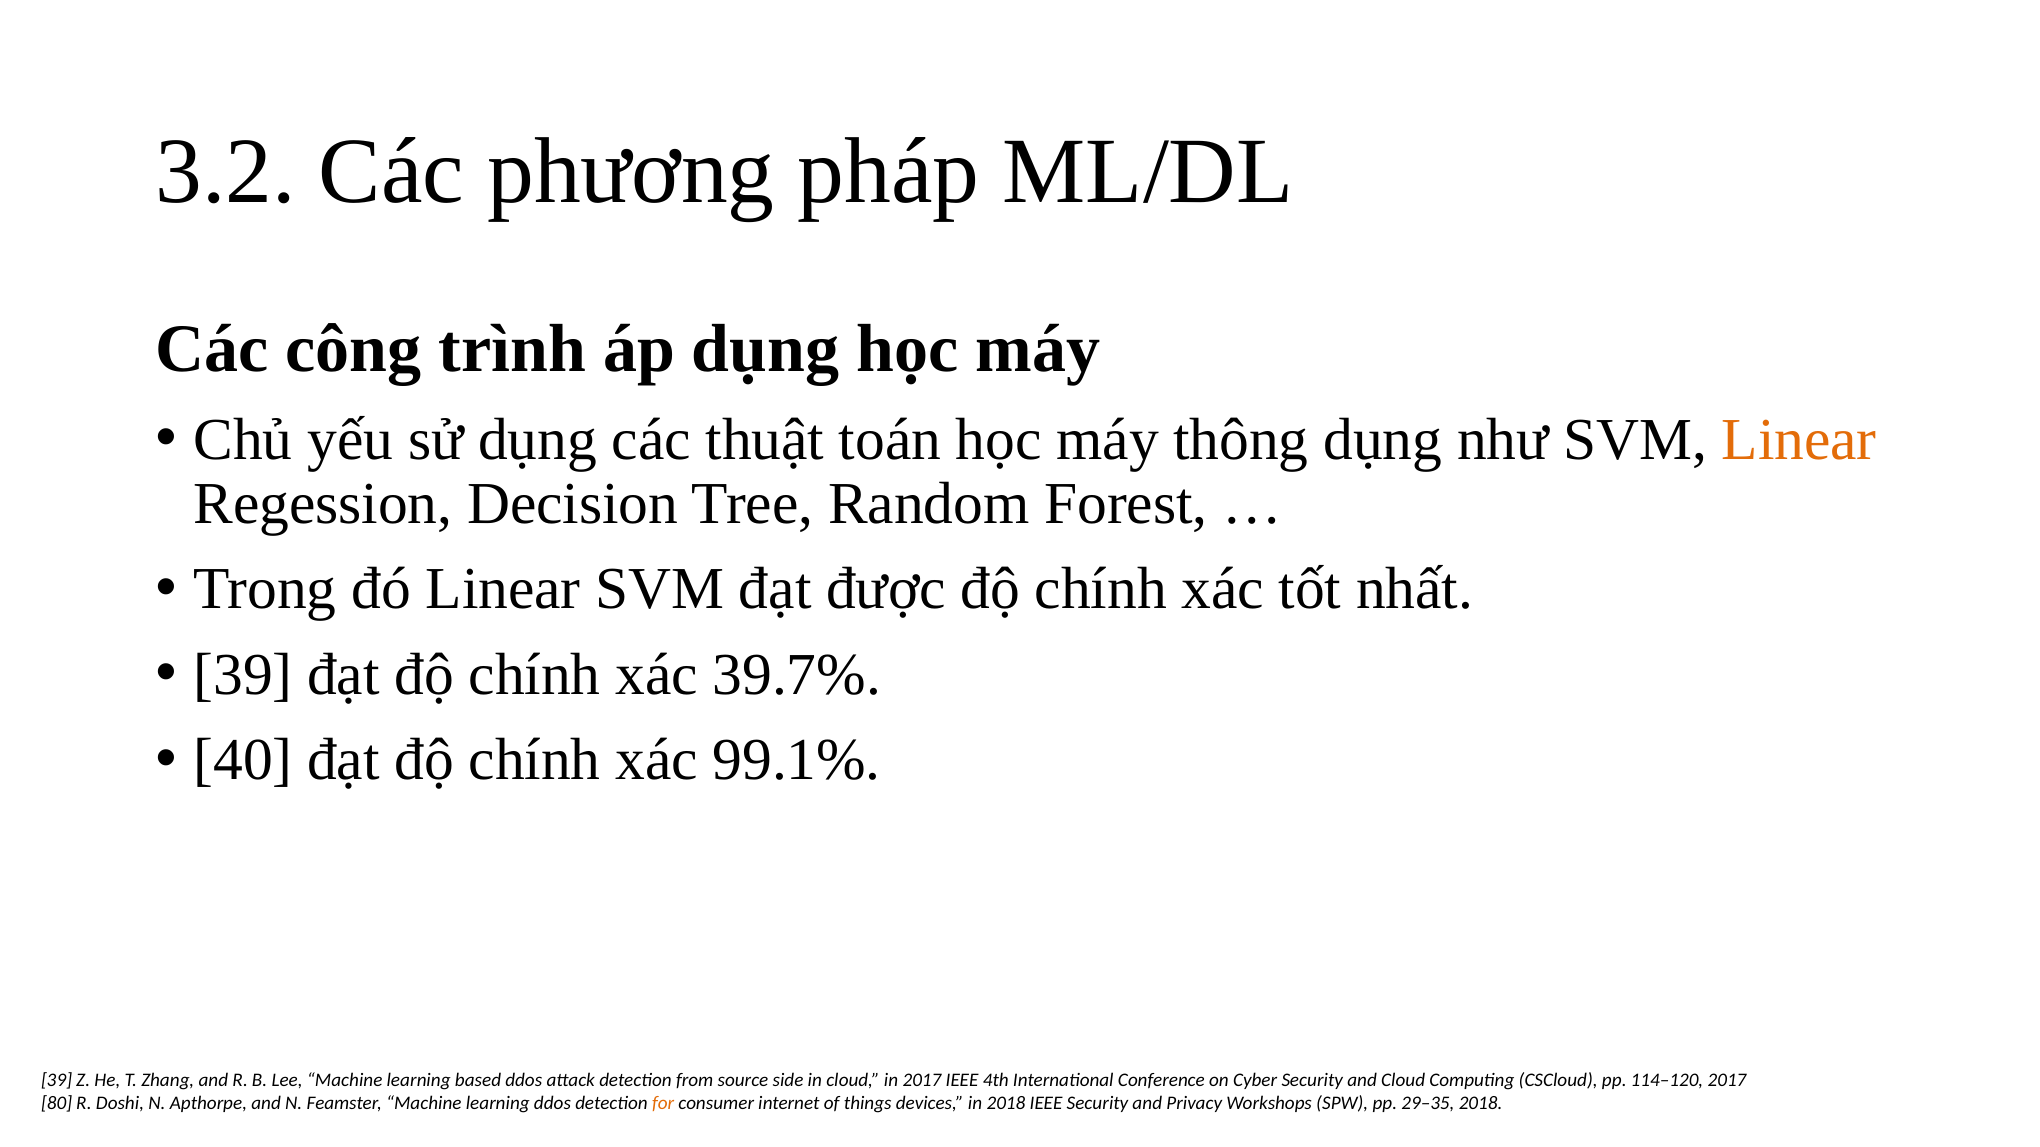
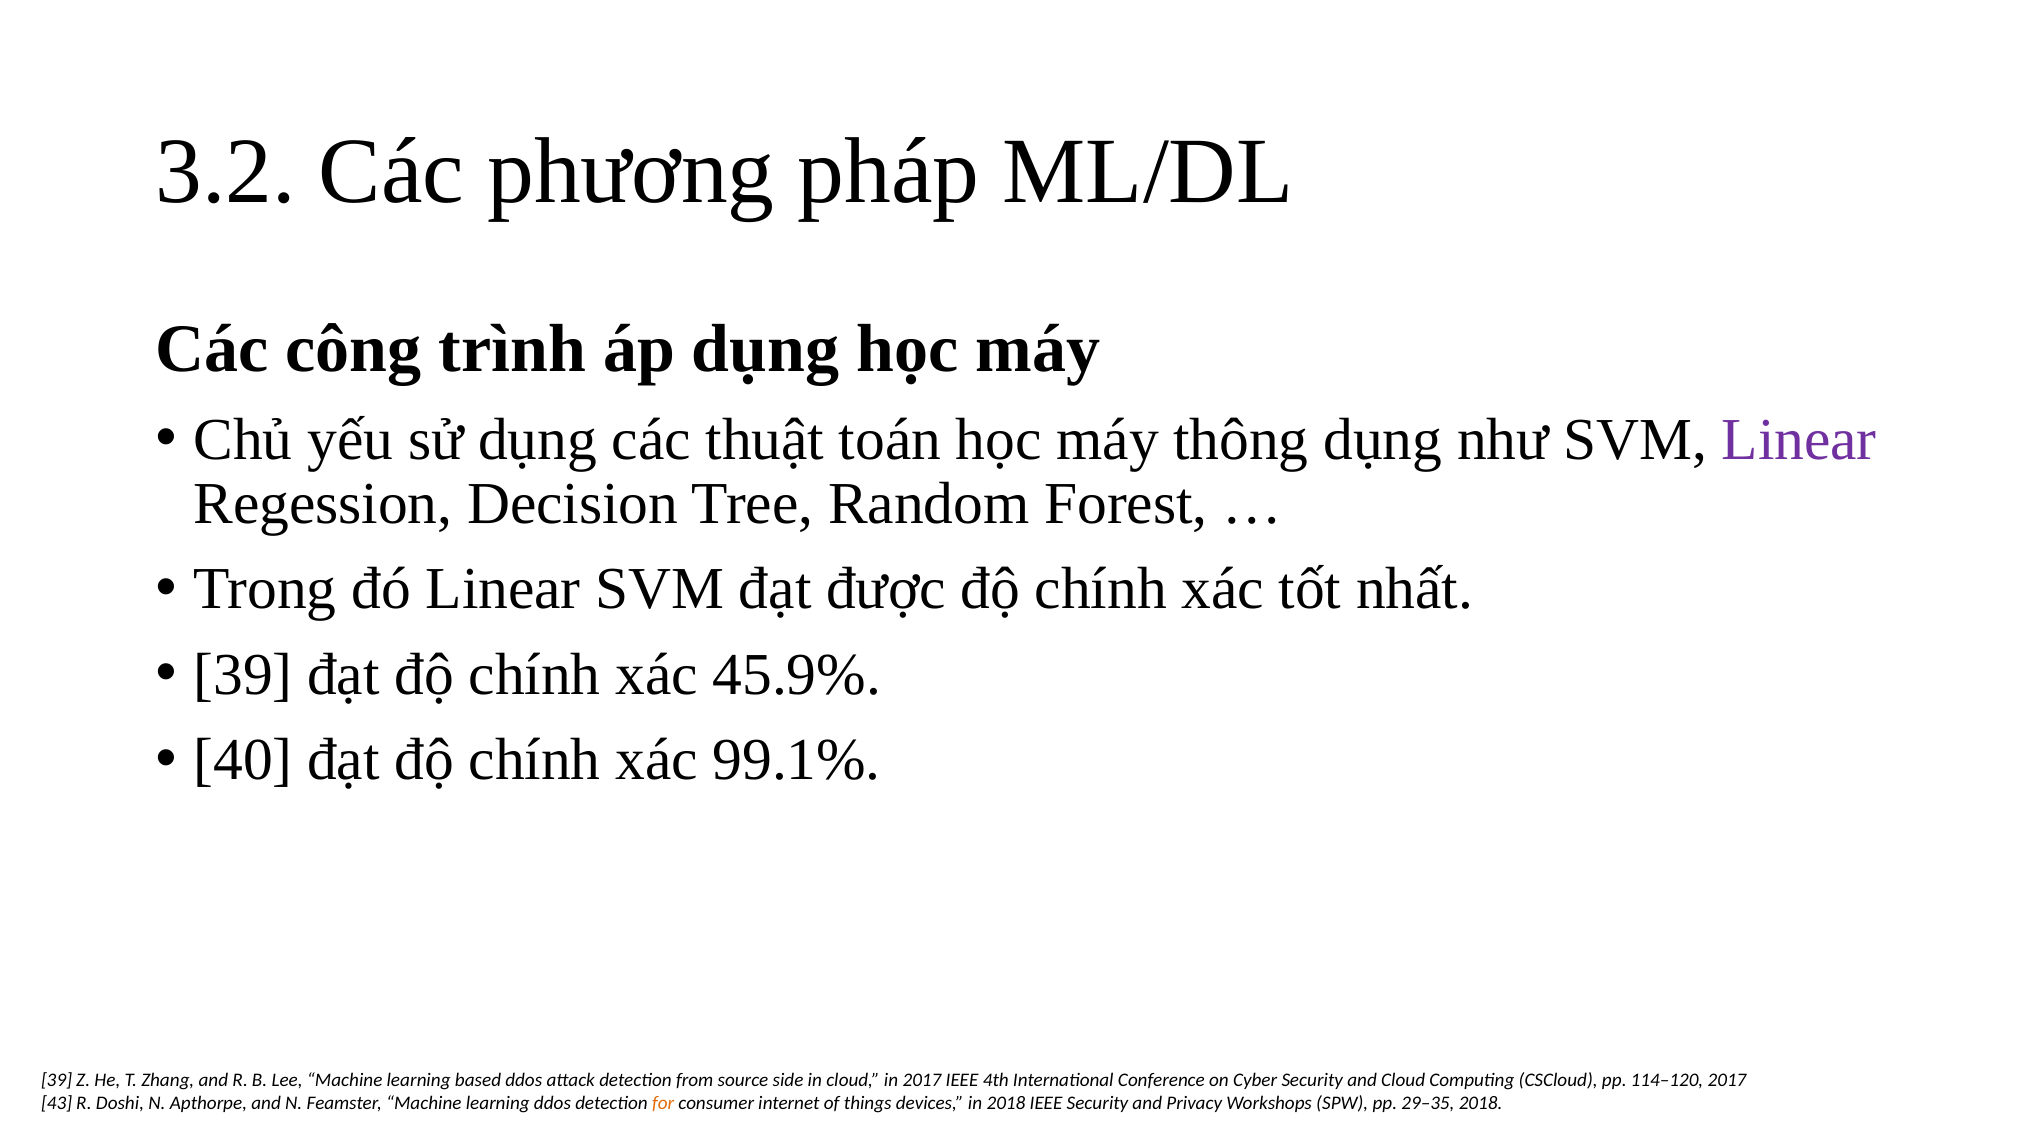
Linear colour: orange -> purple (1799, 440)
39.7%: 39.7% -> 45.9% (797, 675)
80: 80 -> 43 (57, 1103)
